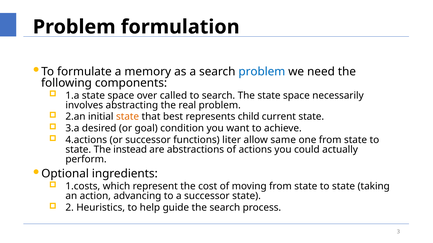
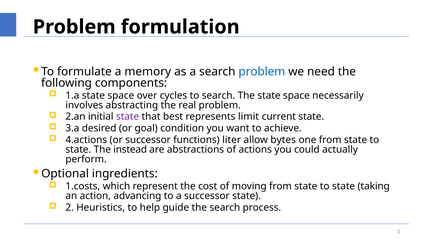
called: called -> cycles (174, 96)
state colour: orange -> purple (128, 117)
child: child -> limit (249, 117)
same: same -> bytes (283, 140)
